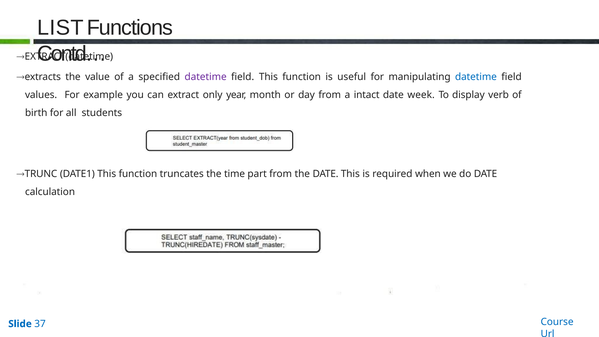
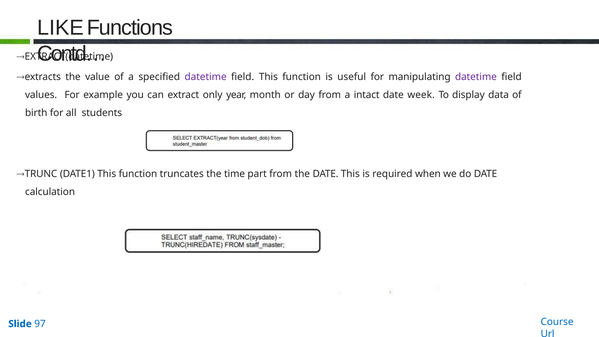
LIST: LIST -> LIKE (61, 28)
datetime colour: blue -> purple (476, 77)
verb: verb -> data (499, 95)
37: 37 -> 97 (40, 324)
